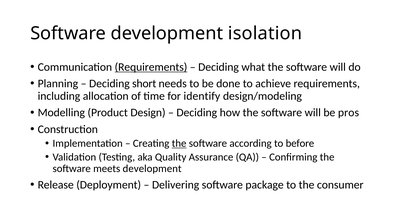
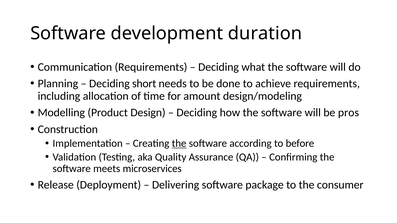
isolation: isolation -> duration (265, 33)
Requirements underline: present -> none (151, 67)
identify: identify -> amount (202, 96)
meets development: development -> microservices (152, 169)
